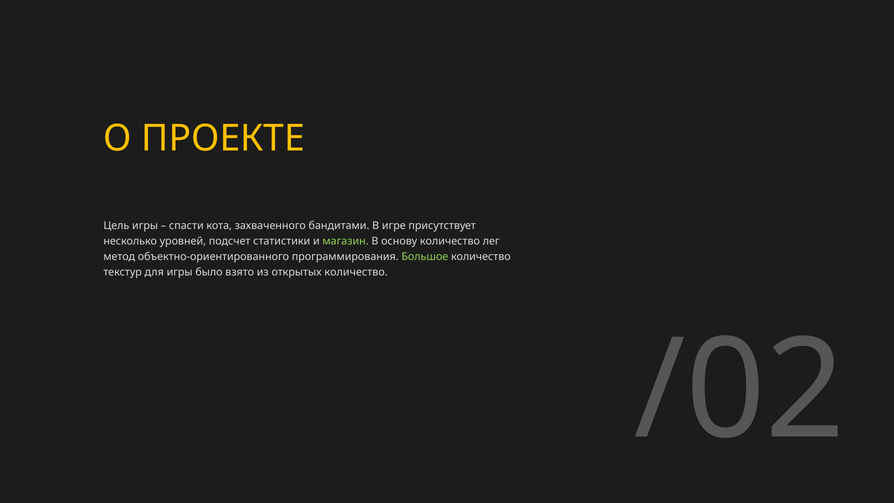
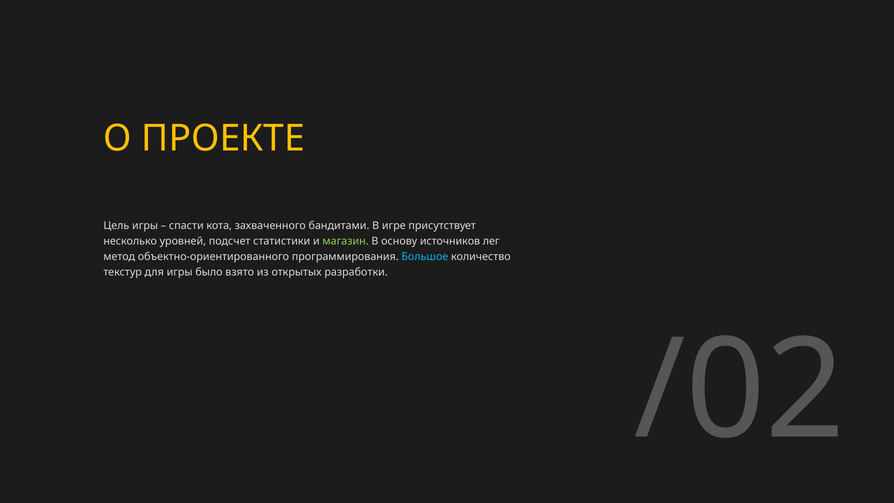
основу количество: количество -> источников (450, 241)
Большое colour: light green -> light blue (425, 257)
открытых количество: количество -> разработки (356, 272)
